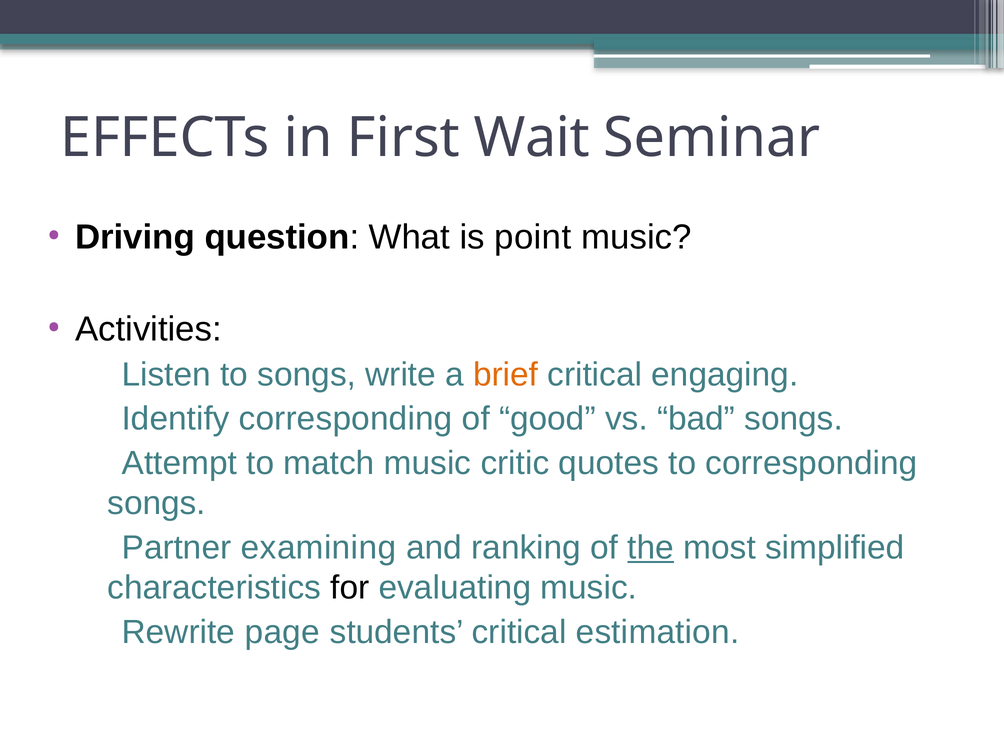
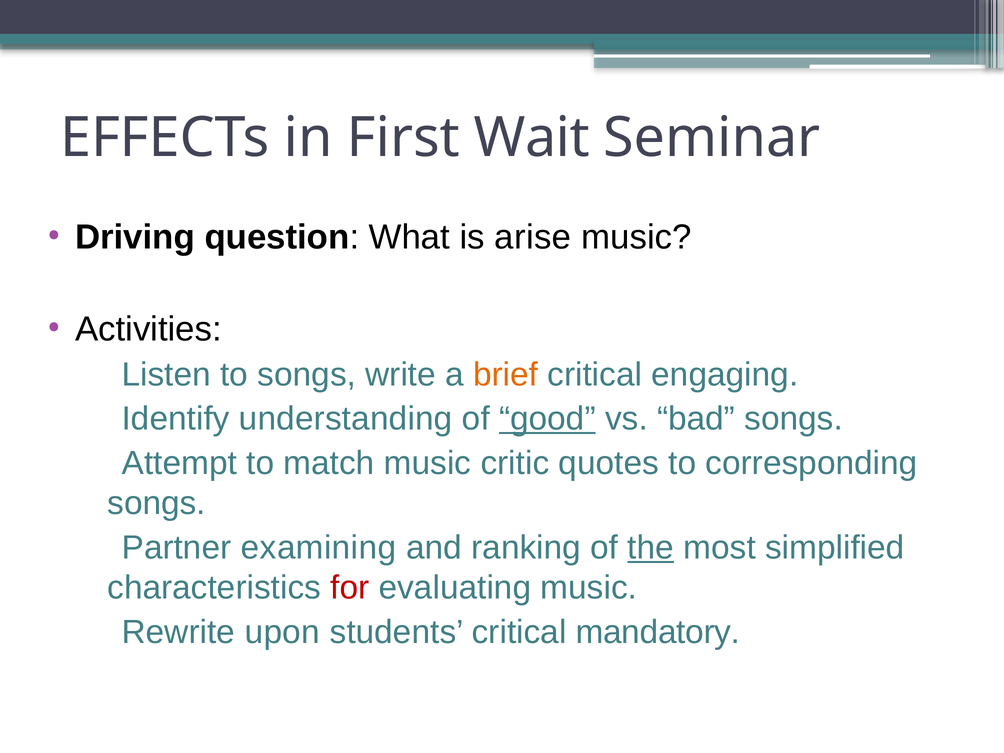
point: point -> arise (533, 237)
corresponding: corresponding -> understanding (346, 419)
good underline: none -> present (547, 419)
for colour: black -> red (350, 588)
page: page -> upon (282, 632)
estimation: estimation -> mandatory (658, 632)
